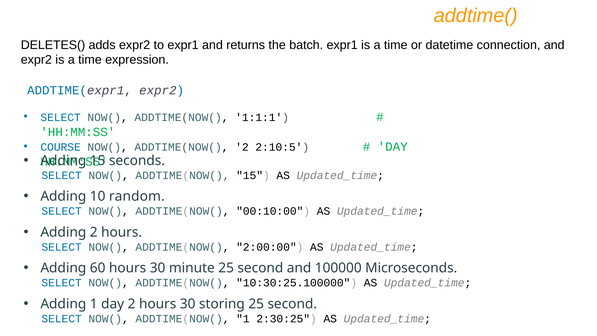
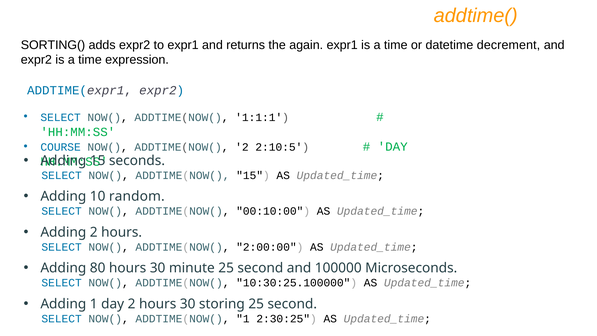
DELETES(: DELETES( -> SORTING( (53, 45)
batch: batch -> again (306, 45)
connection: connection -> decrement (508, 45)
60: 60 -> 80 (98, 268)
